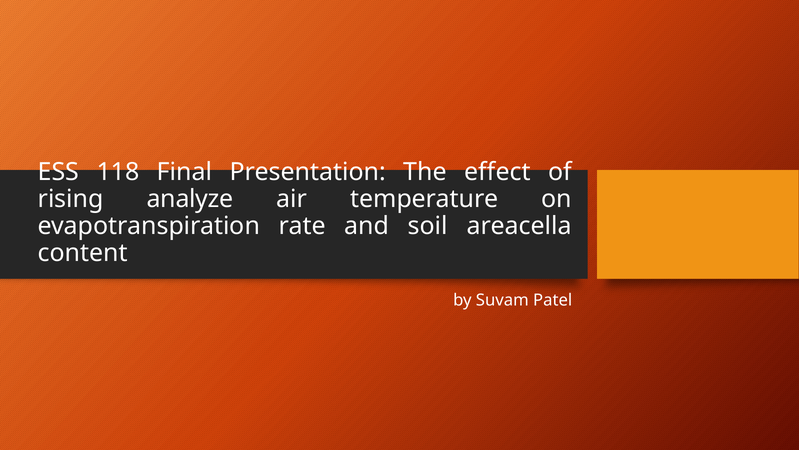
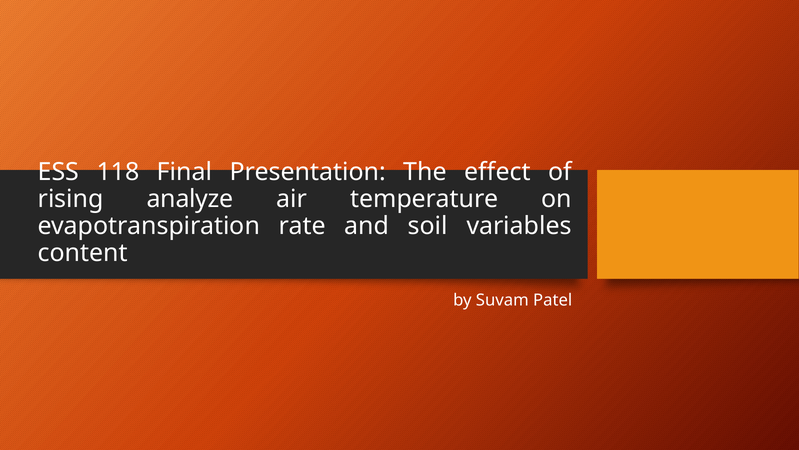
areacella: areacella -> variables (519, 226)
